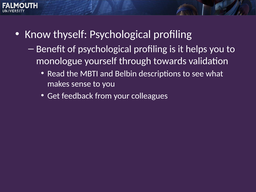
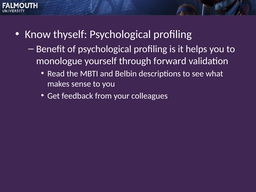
towards: towards -> forward (170, 61)
